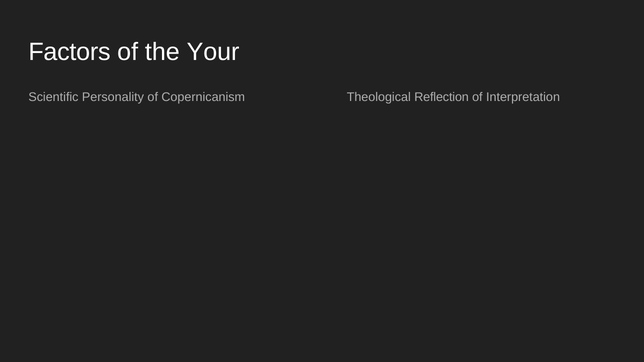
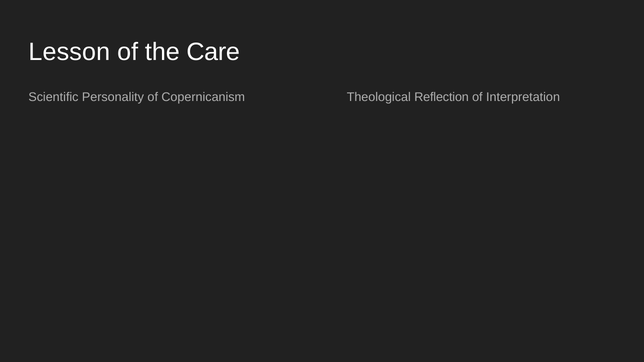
Factors: Factors -> Lesson (69, 52)
Your: Your -> Care (213, 52)
